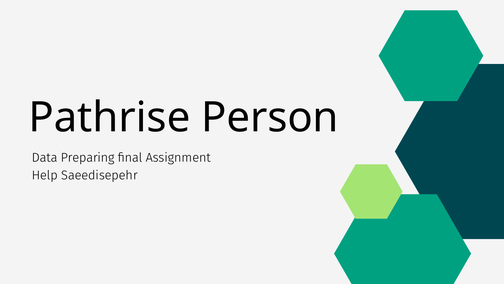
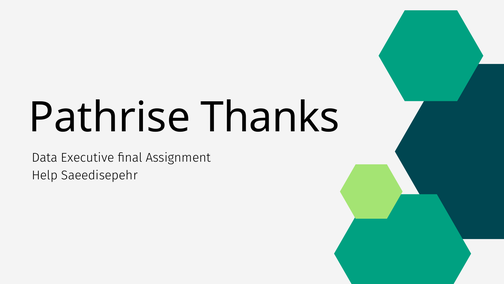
Person: Person -> Thanks (270, 117)
Preparing: Preparing -> Executive (88, 157)
